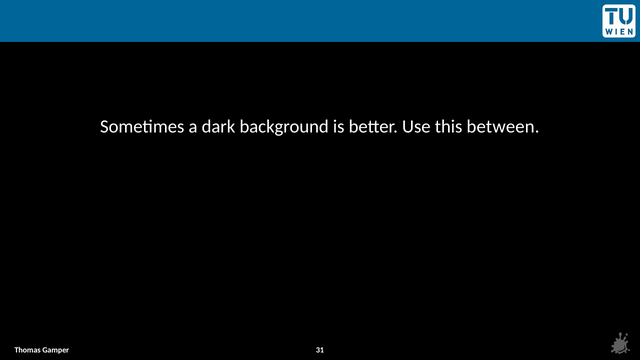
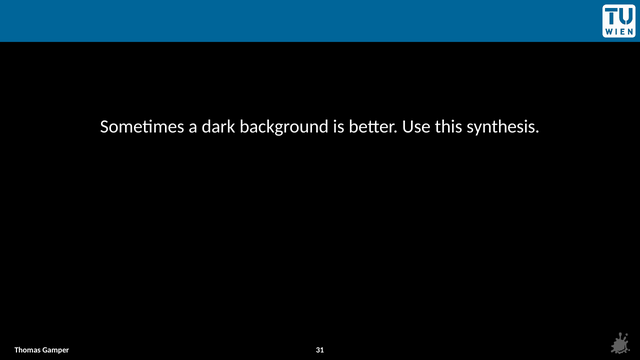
between: between -> synthesis (503, 127)
